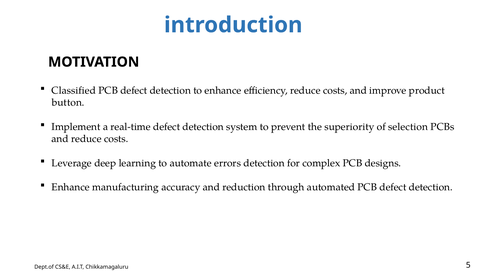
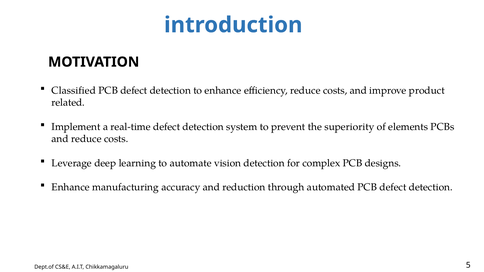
button: button -> related (68, 103)
selection: selection -> elements (408, 127)
errors: errors -> vision (228, 163)
